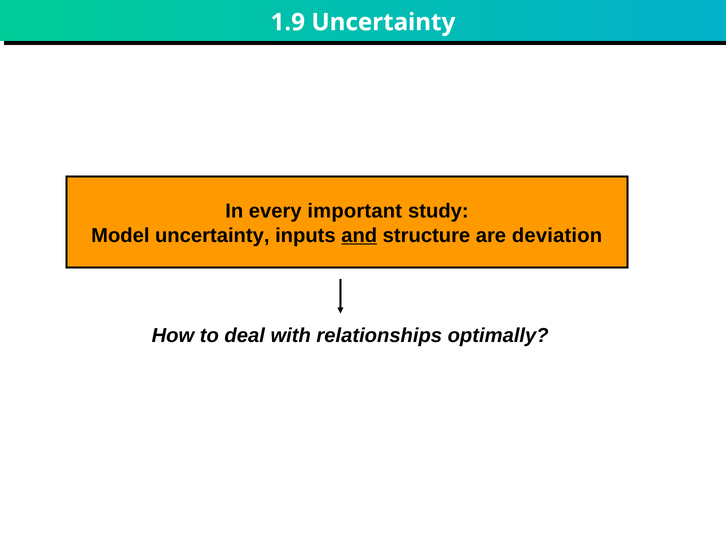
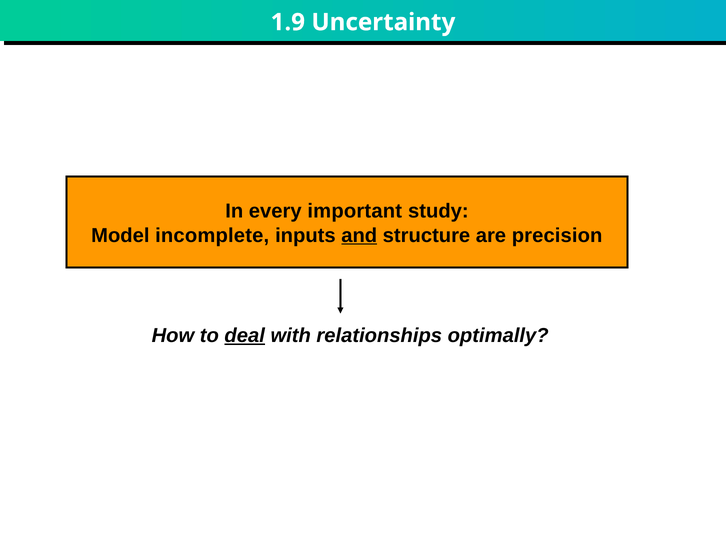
Model uncertainty: uncertainty -> incomplete (212, 235)
deviation: deviation -> precision (557, 235)
deal underline: none -> present (245, 335)
